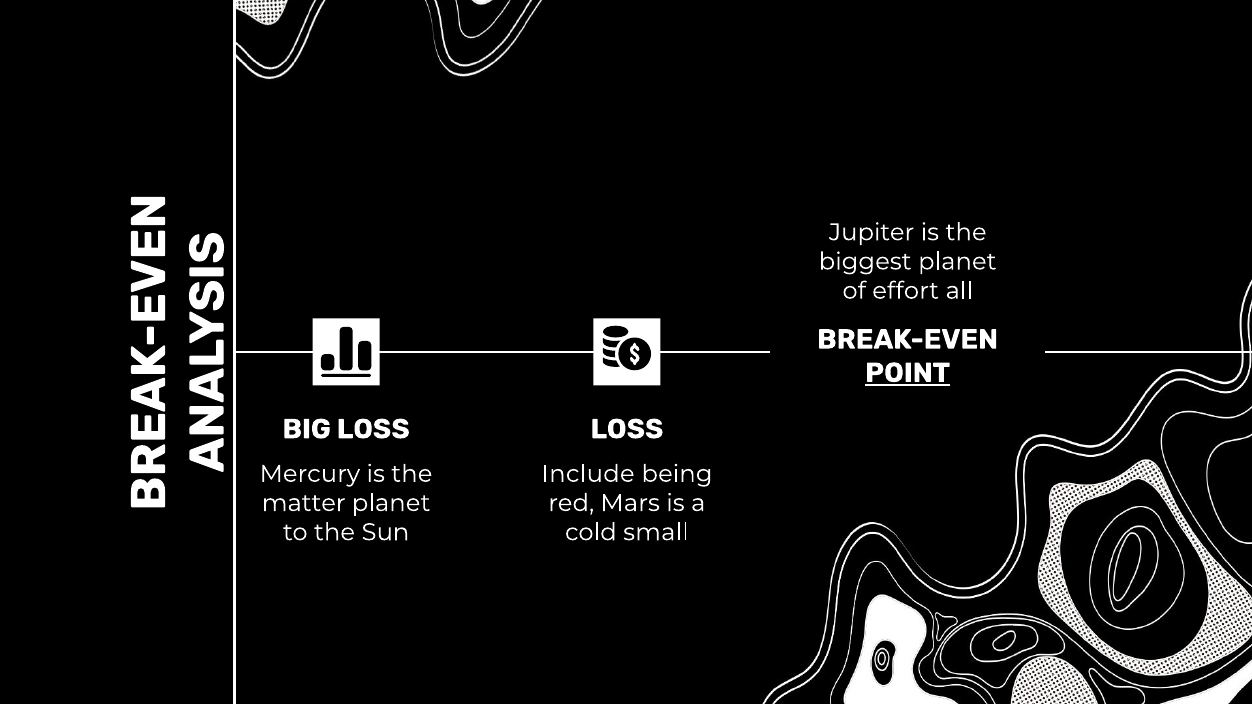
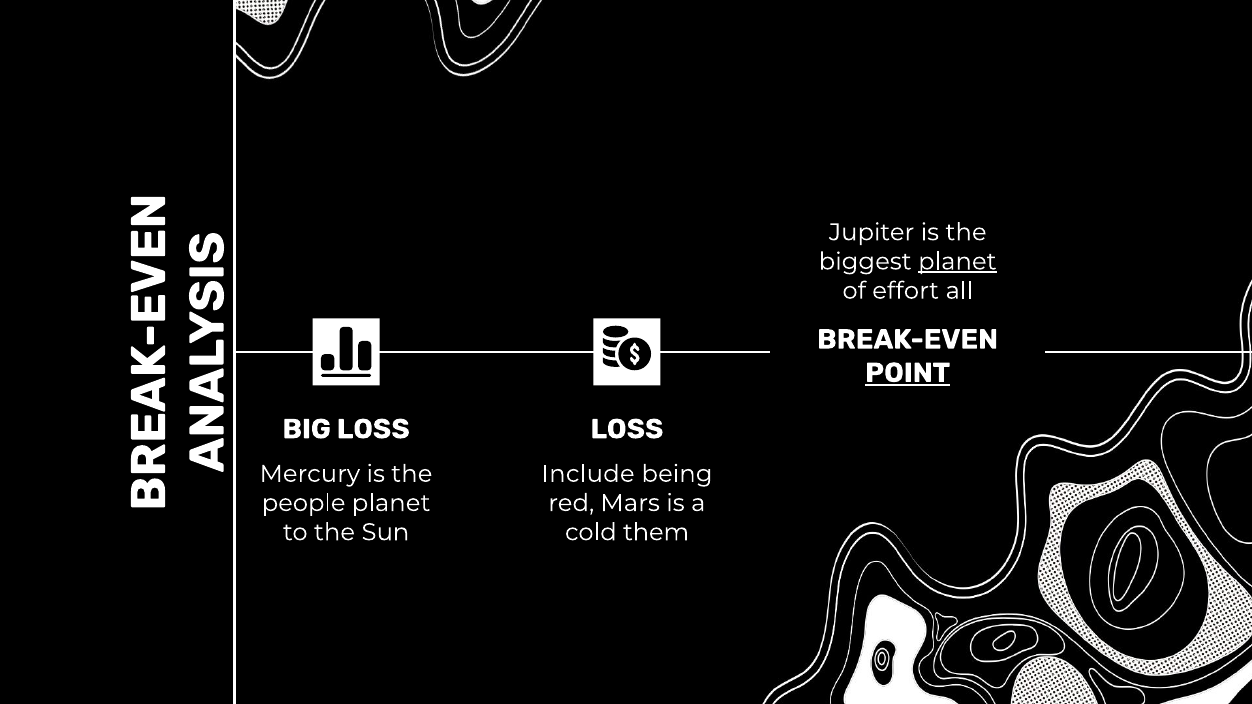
planet underline: none -> present (957, 262)
matter: matter -> people (304, 503)
small: small -> them (656, 532)
